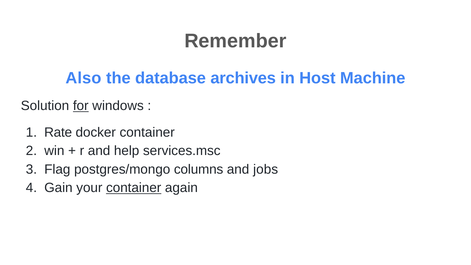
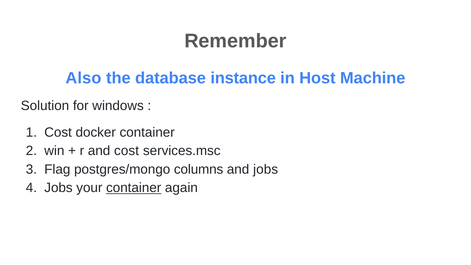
archives: archives -> instance (243, 78)
for underline: present -> none (81, 106)
Rate: Rate -> Cost (58, 132)
and help: help -> cost (127, 151)
Gain: Gain -> Jobs (58, 188)
